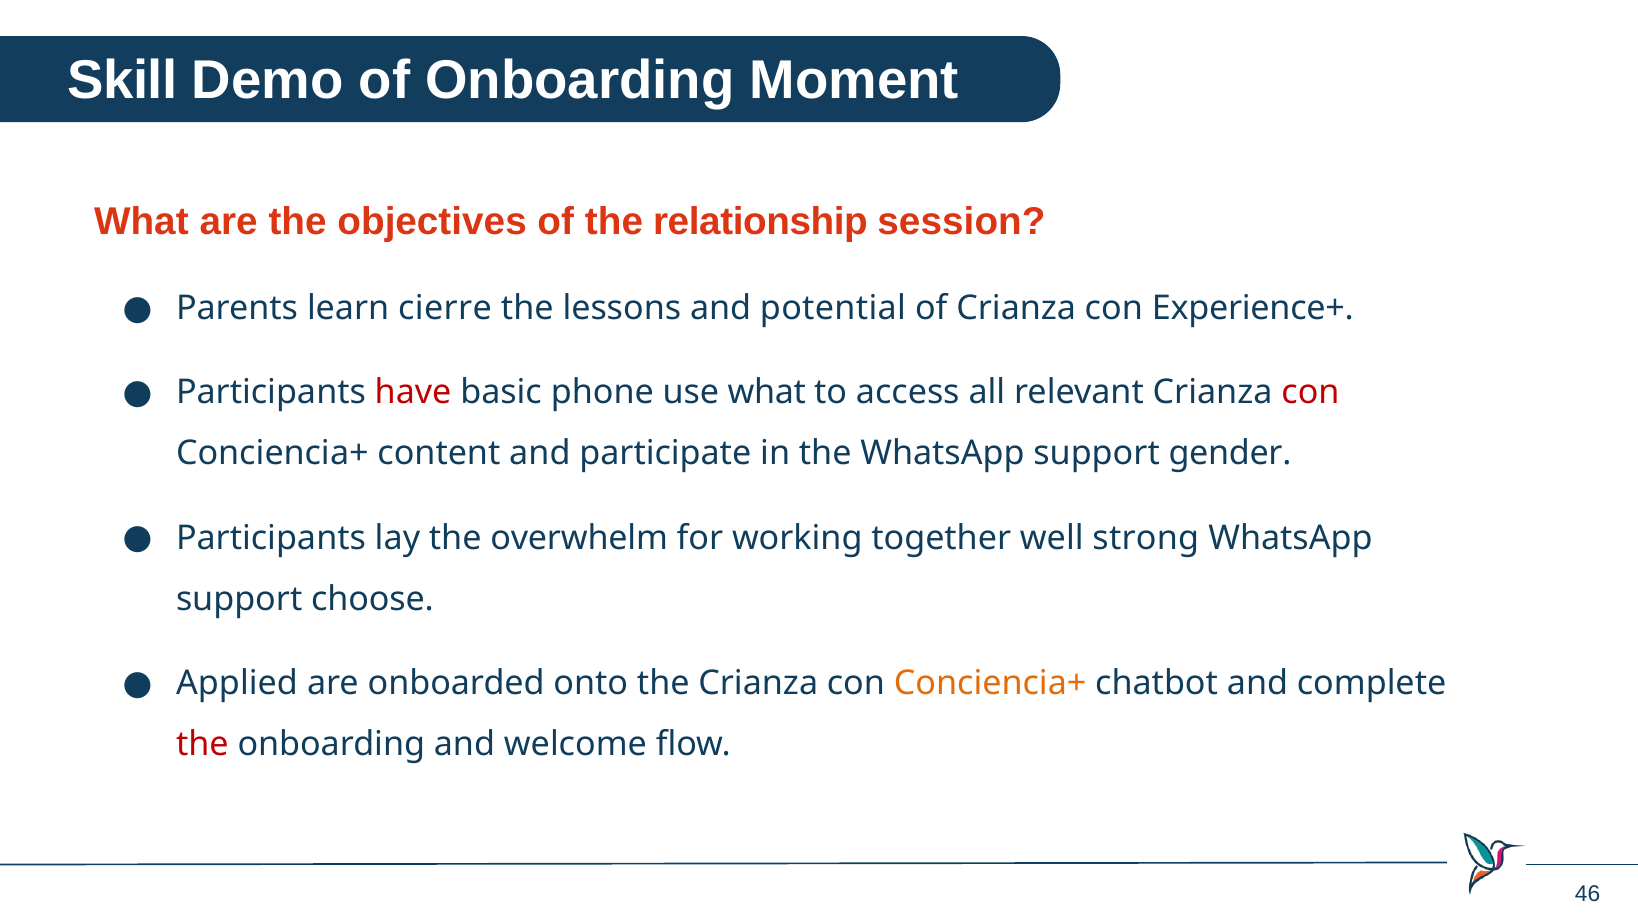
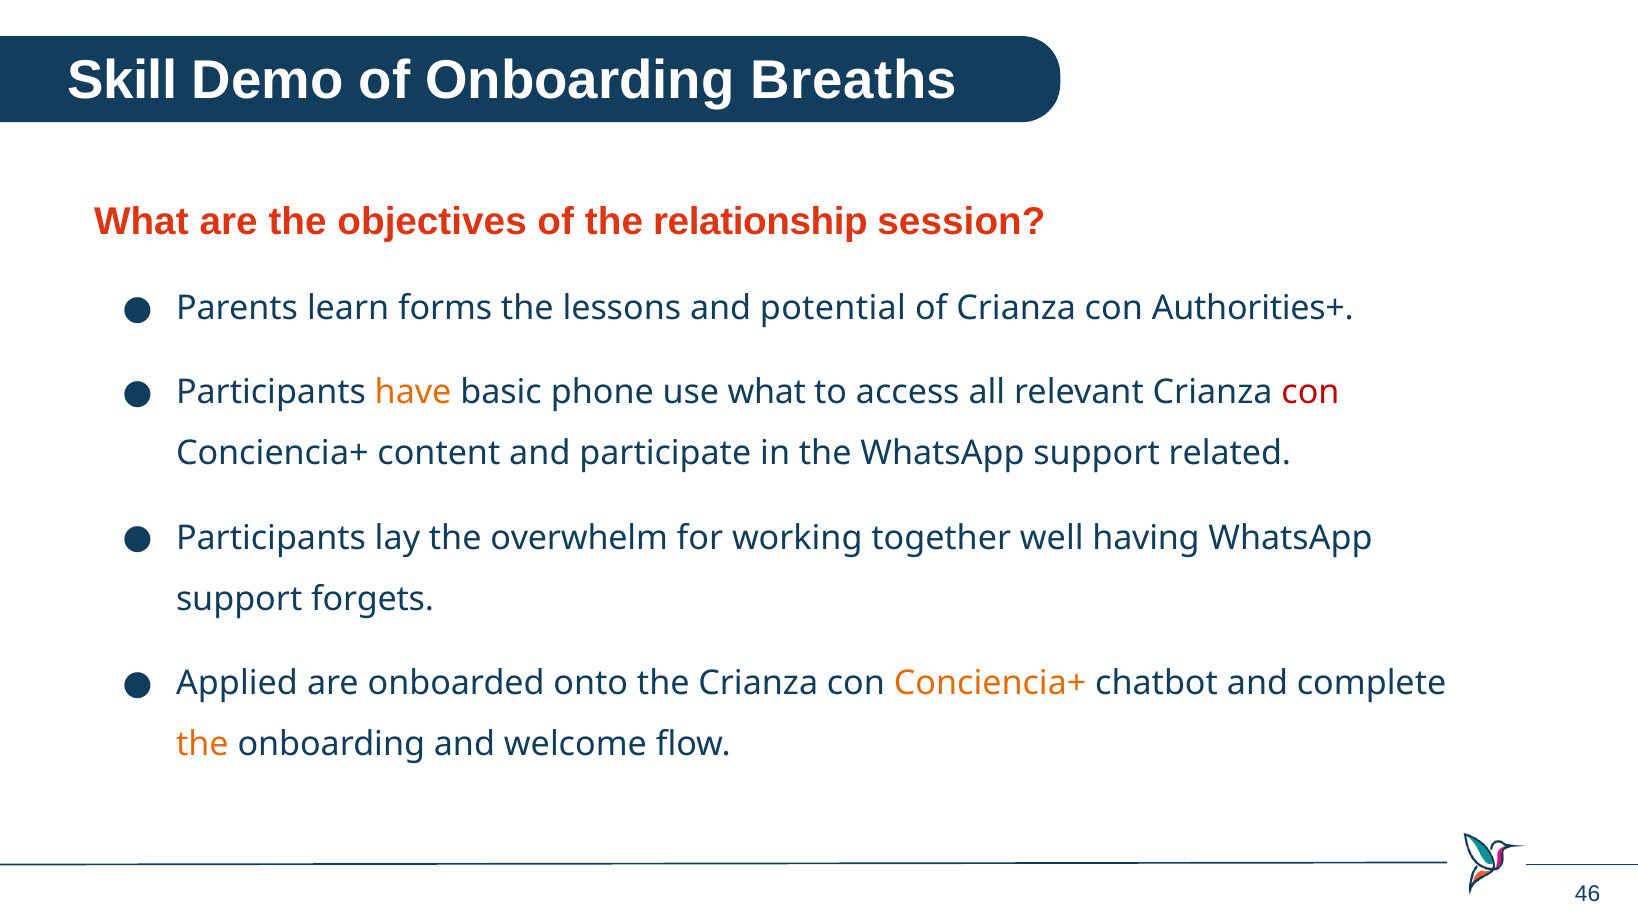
Moment: Moment -> Breaths (854, 80)
cierre: cierre -> forms (445, 308)
Experience+: Experience+ -> Authorities+ (1253, 308)
have colour: red -> orange (413, 393)
gender: gender -> related (1230, 454)
strong: strong -> having (1146, 538)
choose: choose -> forgets (373, 599)
the colour: red -> orange (202, 745)
